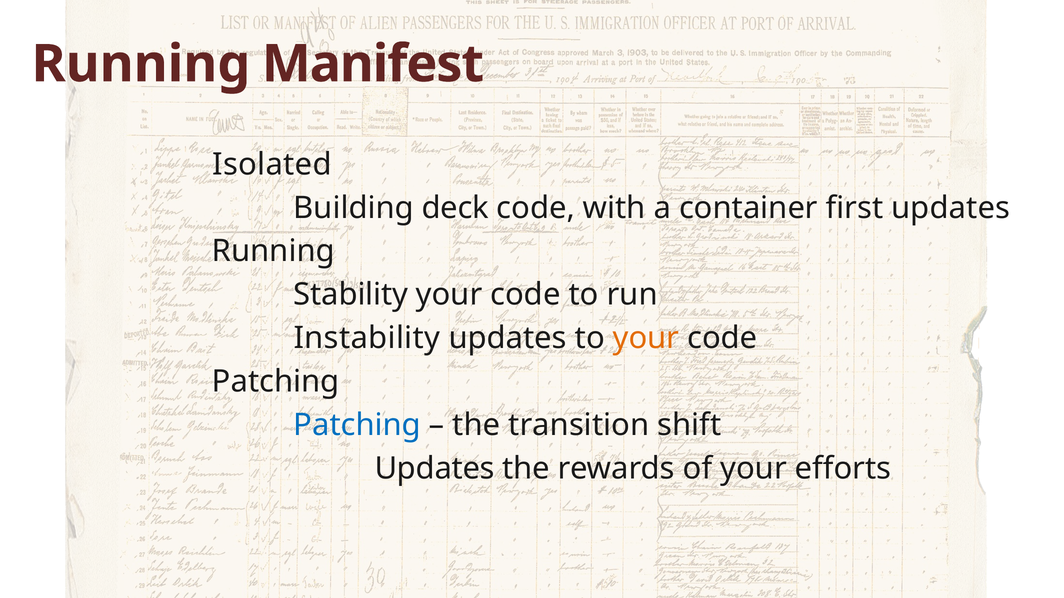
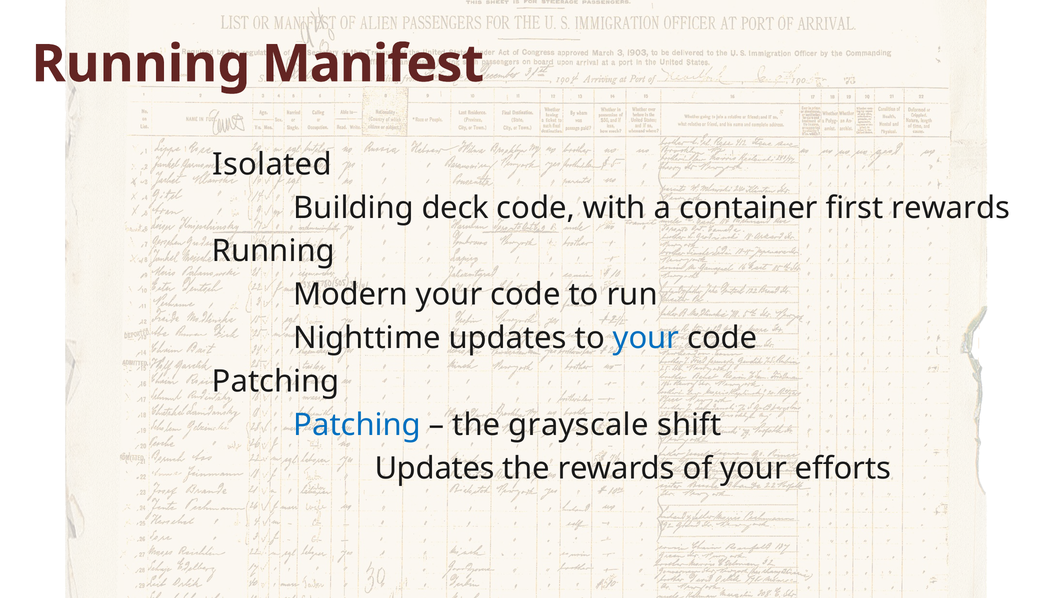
first updates: updates -> rewards (951, 208)
Stability: Stability -> Modern (351, 295)
Instability: Instability -> Nighttime (367, 338)
your colour: orange -> blue (646, 338)
transition: transition -> grayscale (579, 425)
